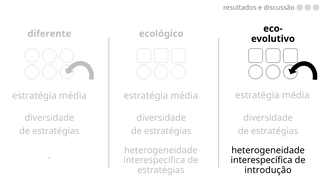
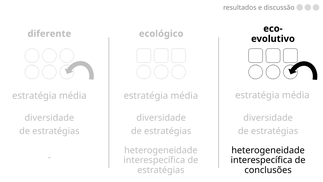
introdução: introdução -> conclusões (268, 170)
